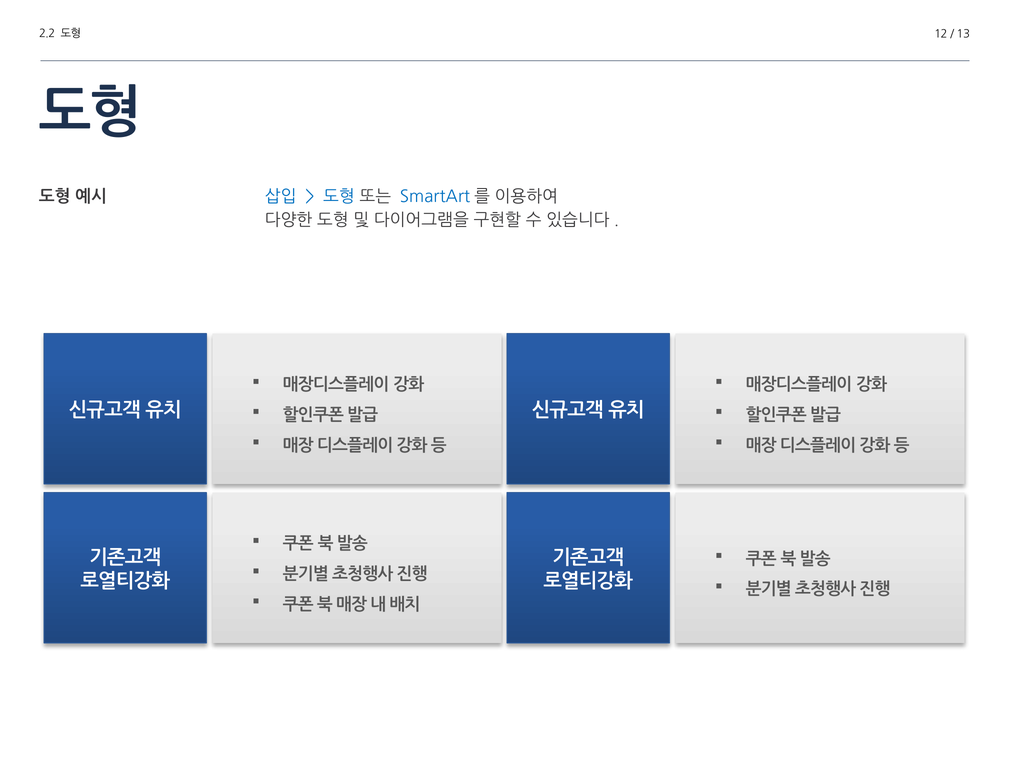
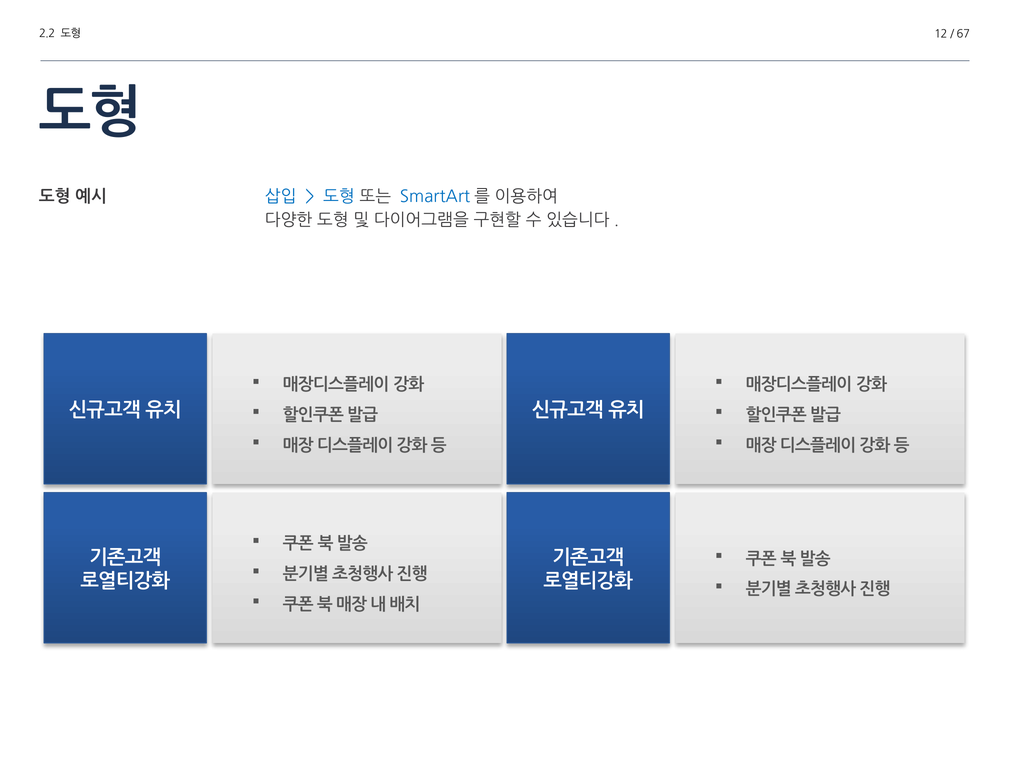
13: 13 -> 67 (963, 34)
